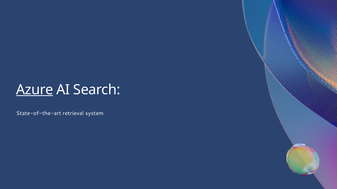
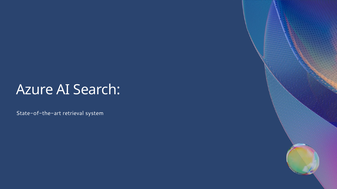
Azure underline: present -> none (35, 90)
